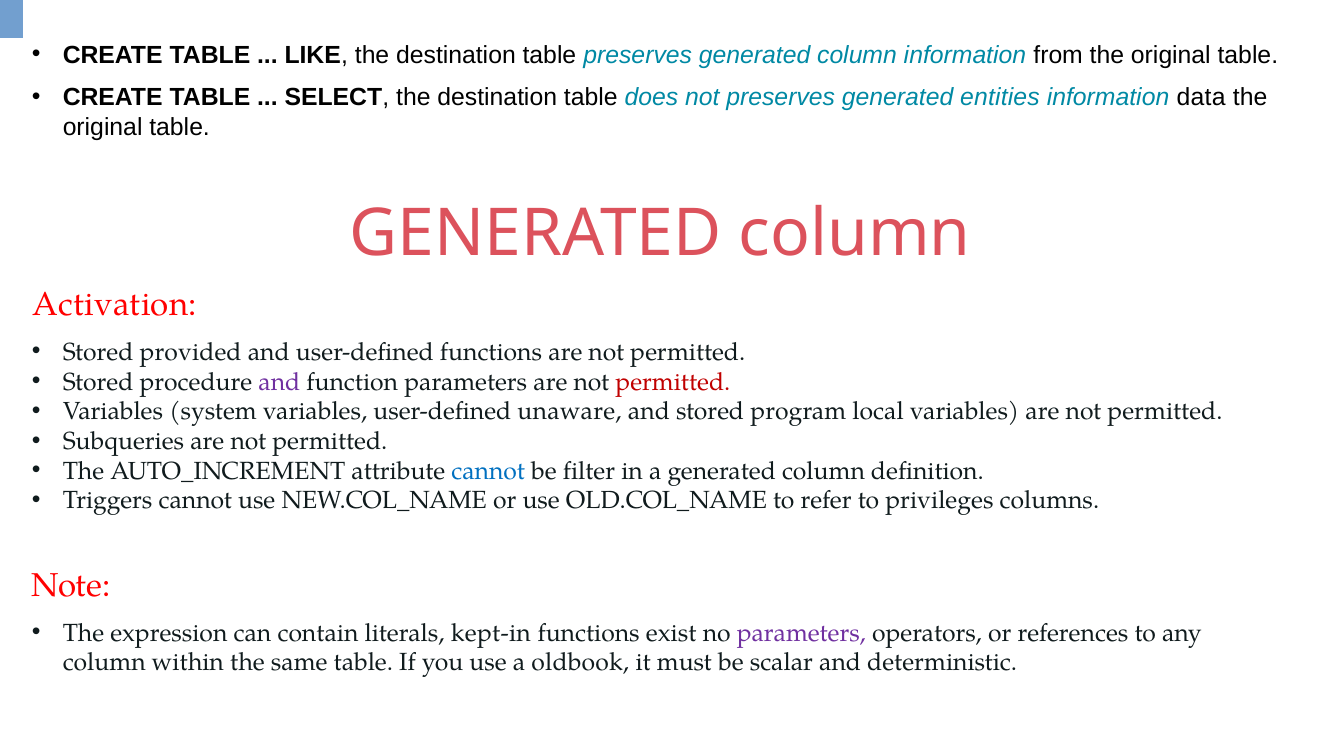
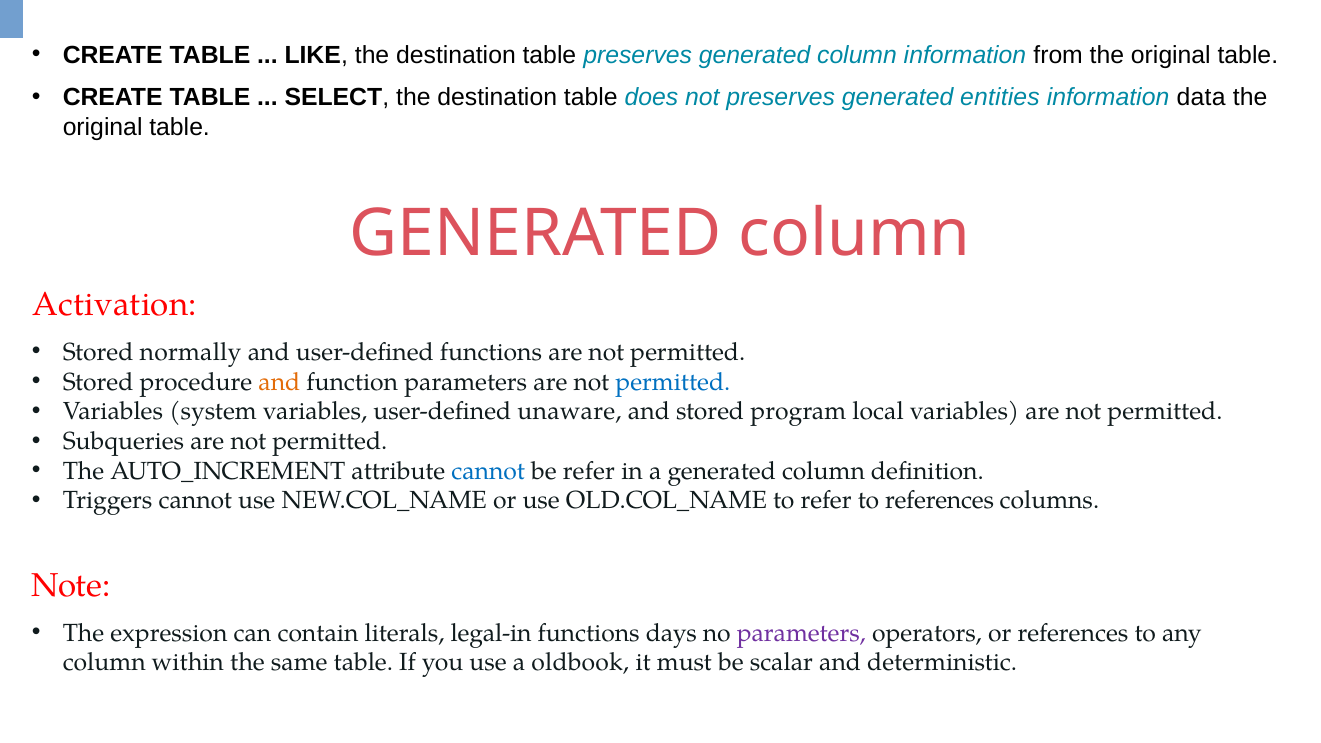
provided: provided -> normally (191, 352)
and colour: purple -> orange (279, 382)
permitted colour: red -> blue (673, 382)
be filter: filter -> refer (589, 471)
to privileges: privileges -> references (940, 501)
kept-in: kept-in -> legal-in (491, 633)
exist: exist -> days (671, 633)
